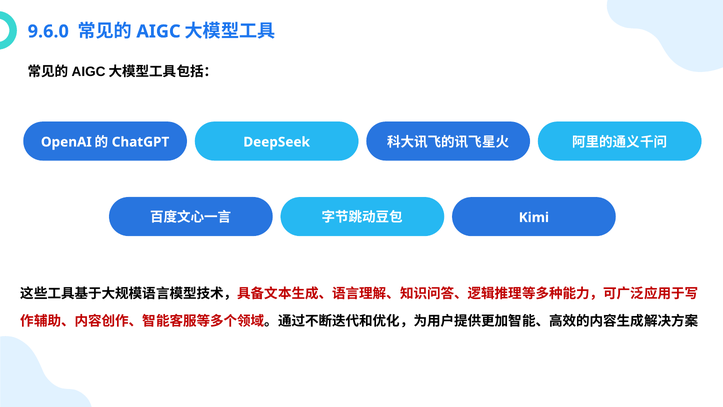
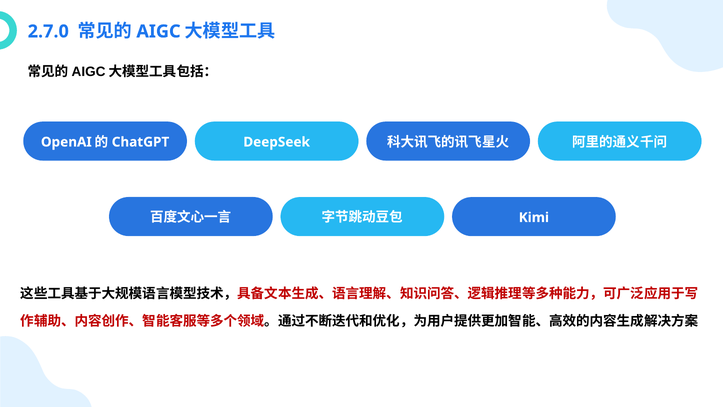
9.6.0: 9.6.0 -> 2.7.0 (48, 31)
